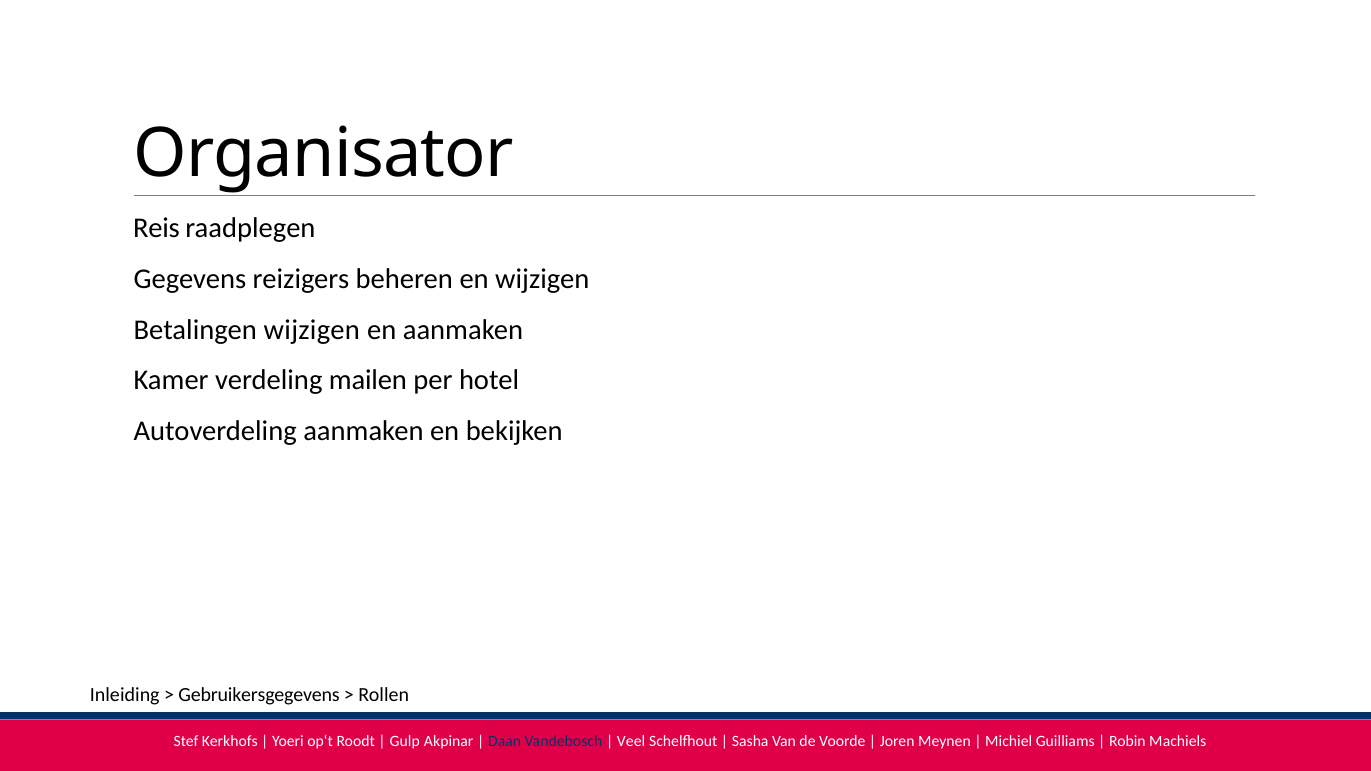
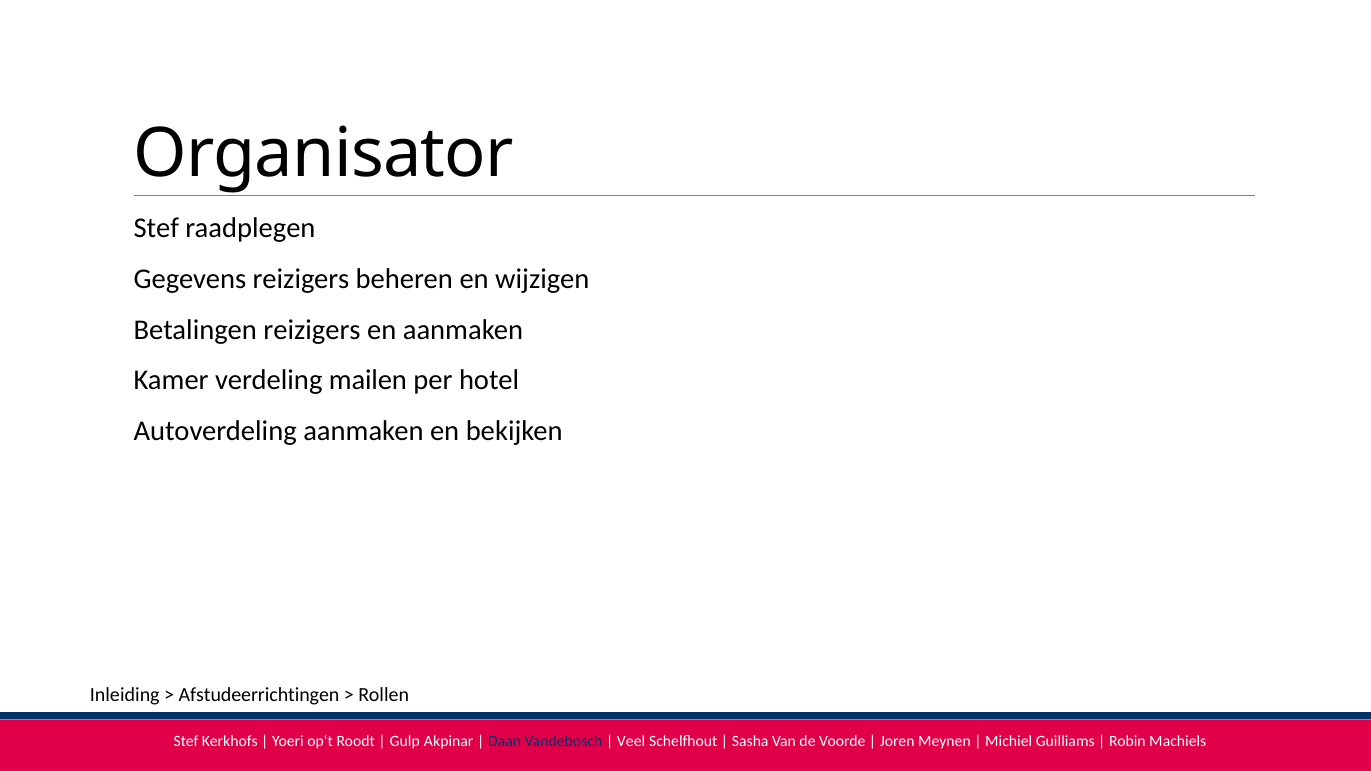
Reis: Reis -> Stef (156, 228)
Betalingen wijzigen: wijzigen -> reizigers (312, 330)
Gebruikersgegevens: Gebruikersgegevens -> Afstudeerrichtingen (259, 695)
